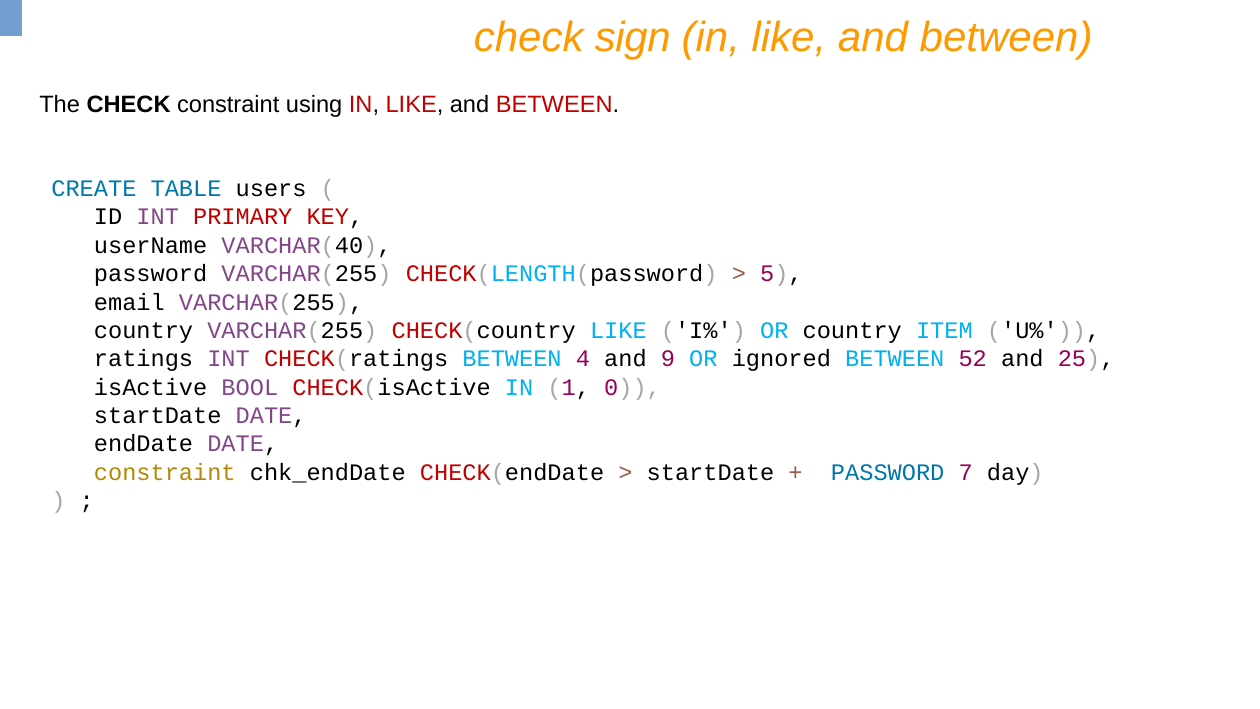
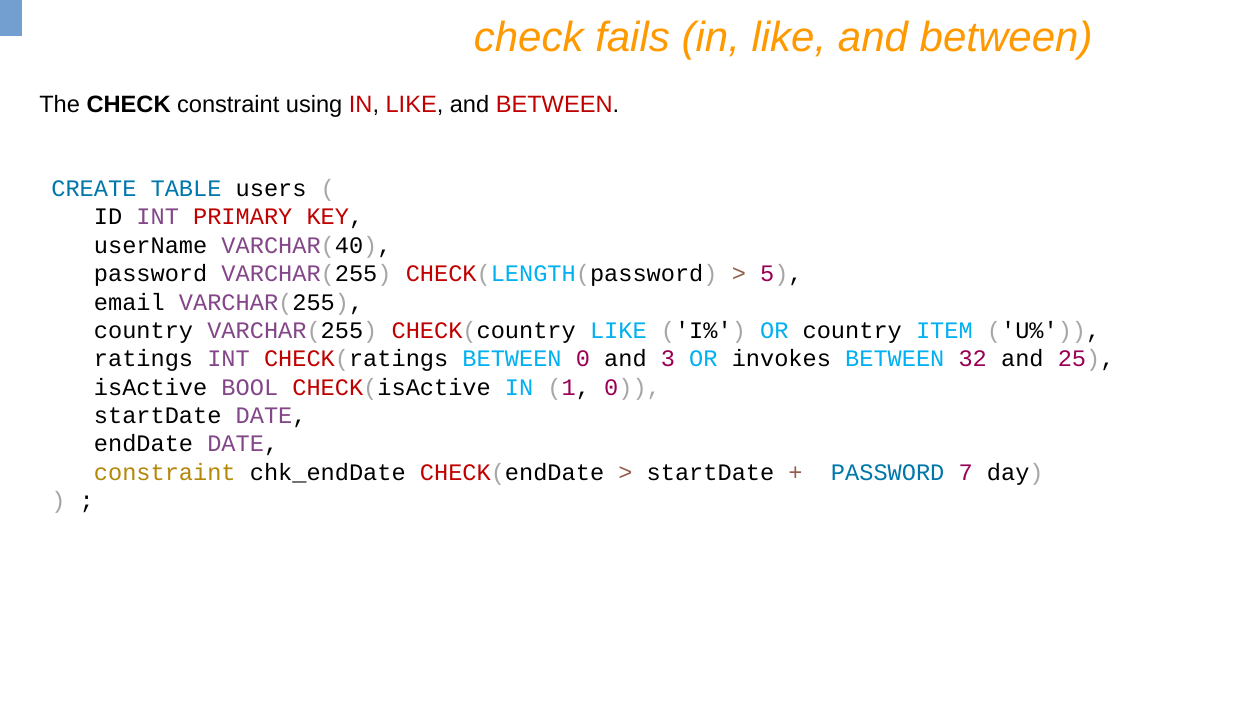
sign: sign -> fails (633, 38)
BETWEEN 4: 4 -> 0 (583, 359)
9: 9 -> 3 (668, 359)
ignored: ignored -> invokes (781, 359)
52: 52 -> 32 (973, 359)
